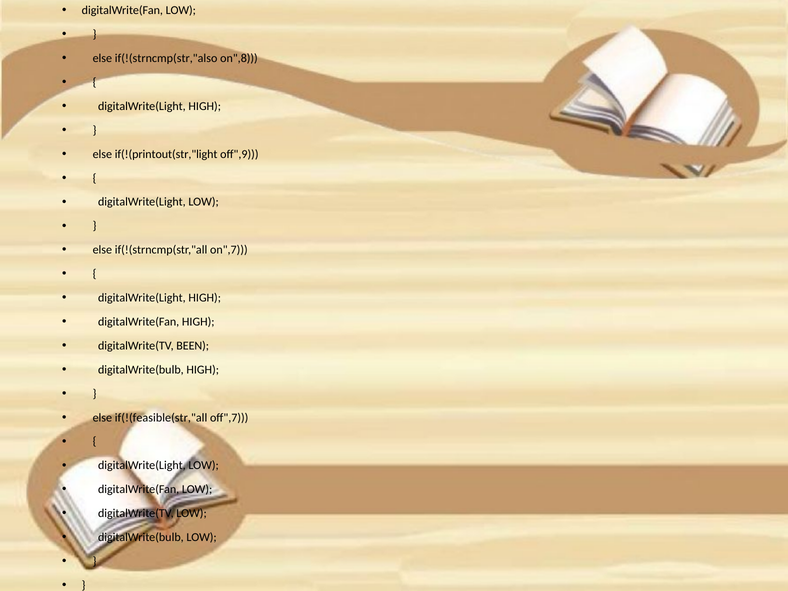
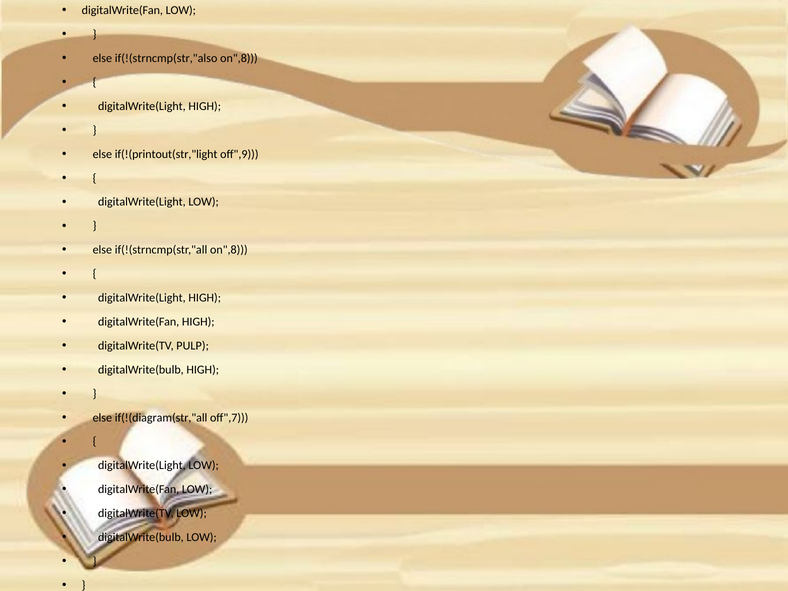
if(!(strncmp(str,"all on",7: on",7 -> on",8 (229, 250)
BEEN: BEEN -> PULP (193, 346)
if(!(feasible(str,"all: if(!(feasible(str,"all -> if(!(diagram(str,"all (161, 418)
